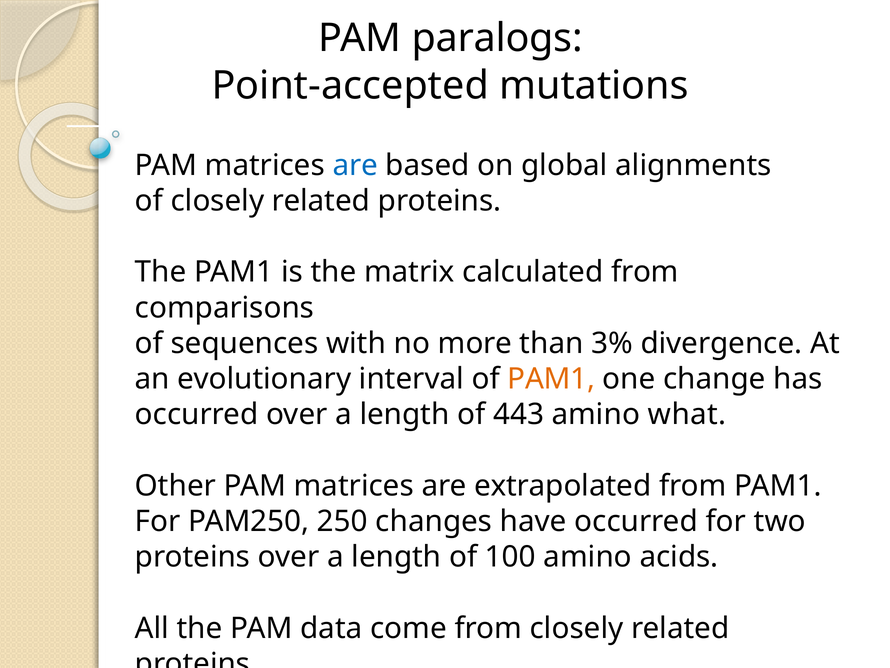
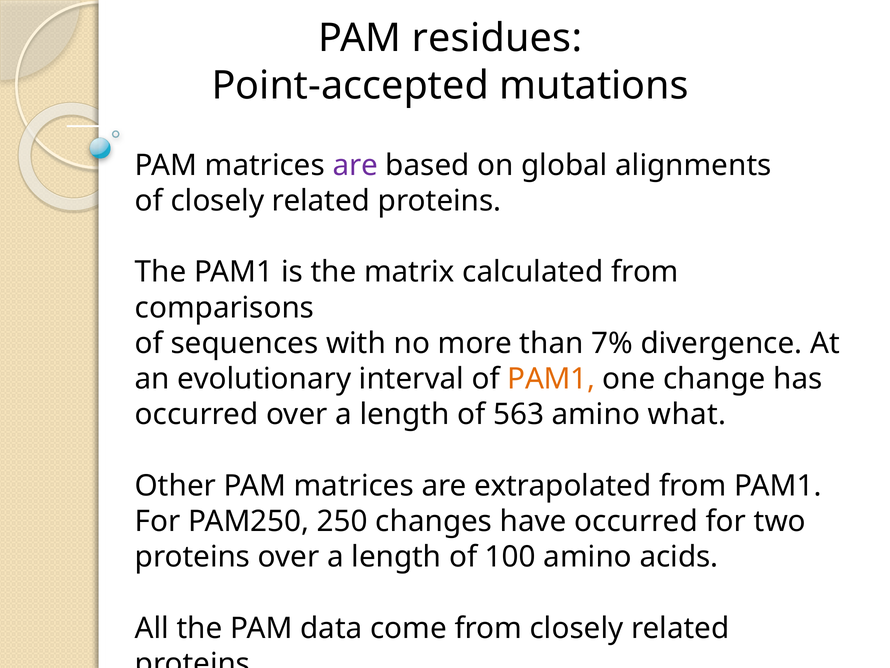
paralogs: paralogs -> residues (497, 38)
are colour: blue -> purple (355, 165)
3%: 3% -> 7% (612, 343)
443: 443 -> 563 (519, 414)
